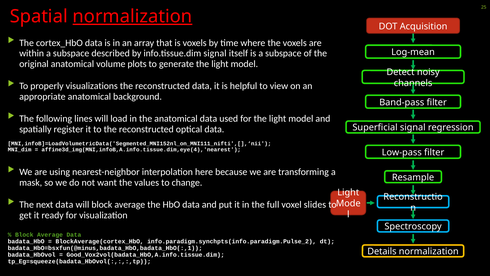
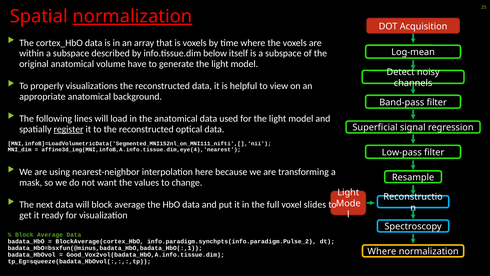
info.tissue.dim signal: signal -> below (215, 53)
plots: plots -> have (137, 64)
register underline: none -> present (69, 129)
Details: Details -> Where (382, 251)
